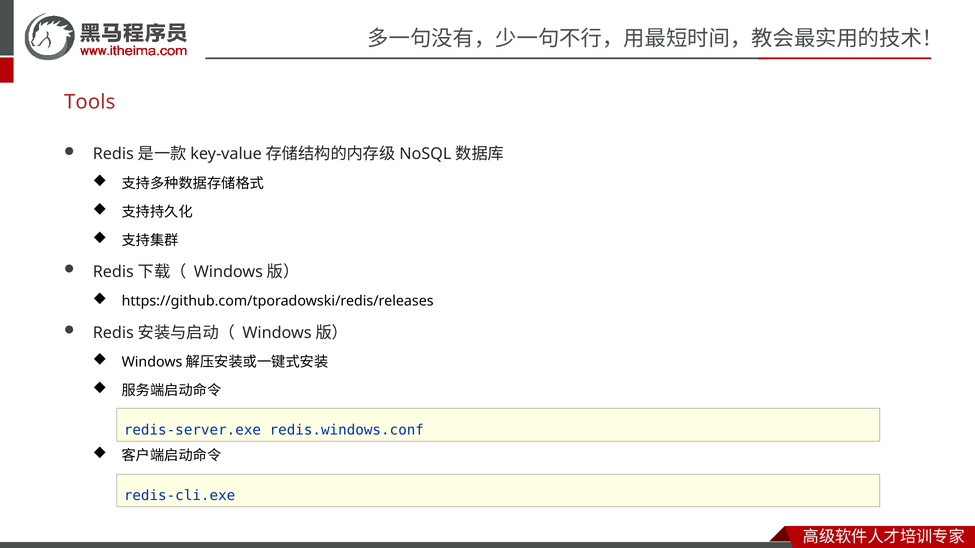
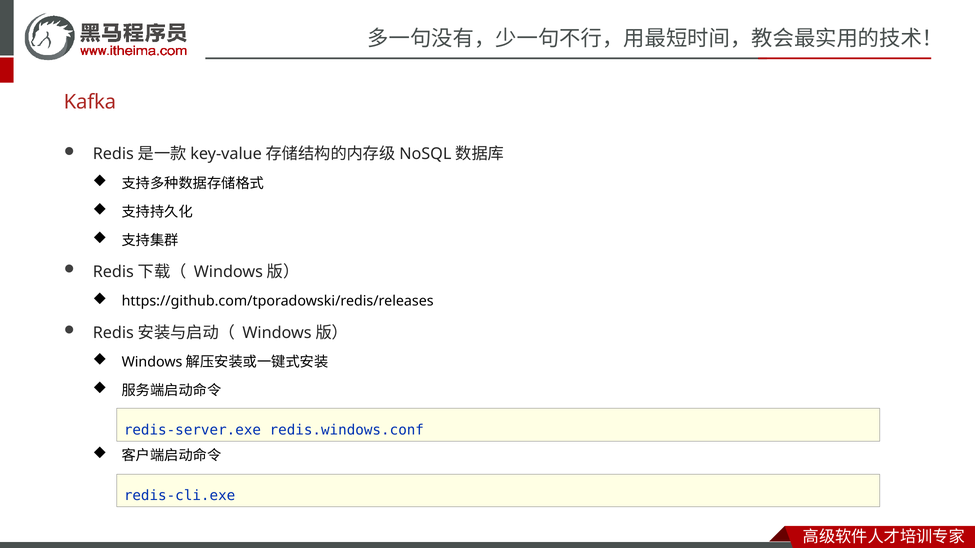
Tools: Tools -> Kafka (90, 102)
